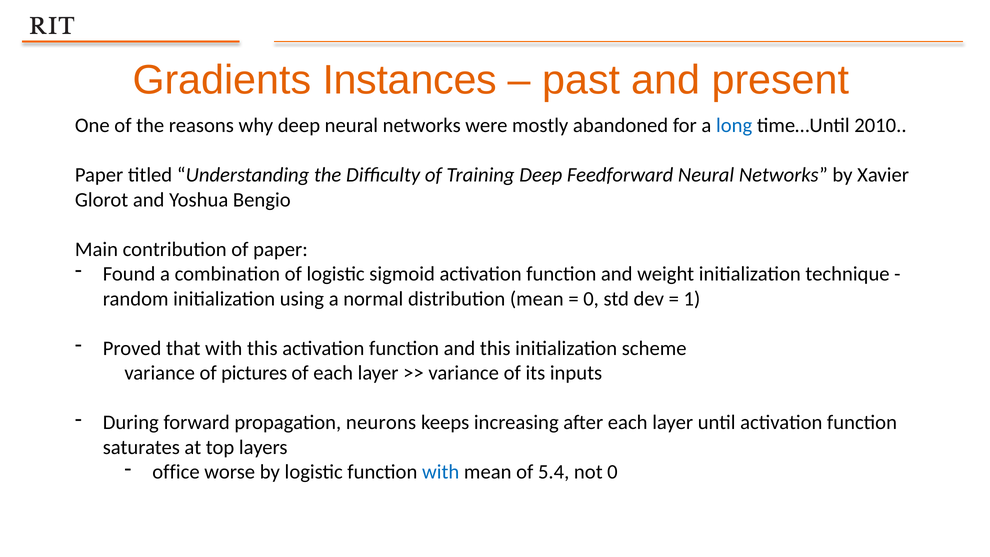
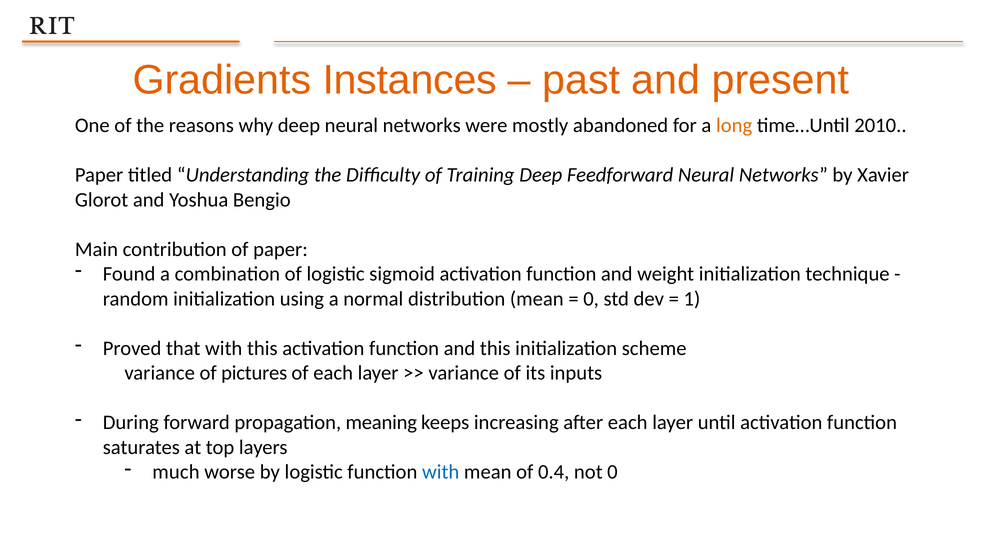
long colour: blue -> orange (734, 125)
neurons: neurons -> meaning (381, 422)
office: office -> much (176, 472)
5.4: 5.4 -> 0.4 (554, 472)
